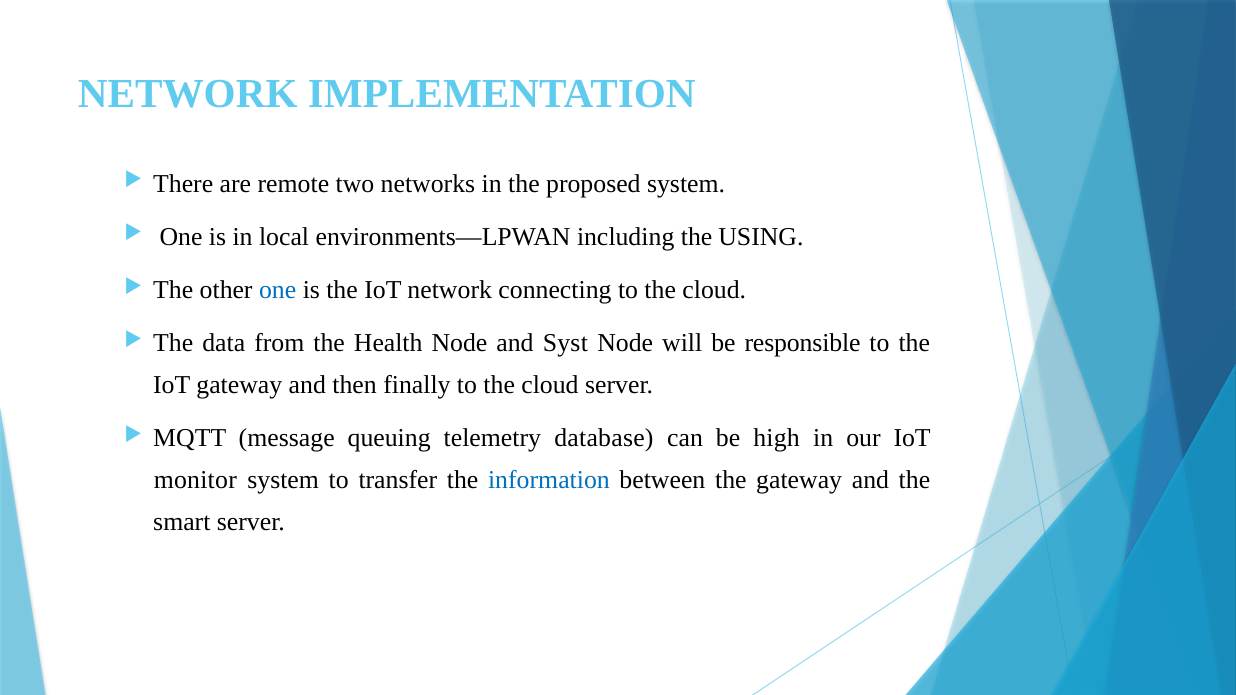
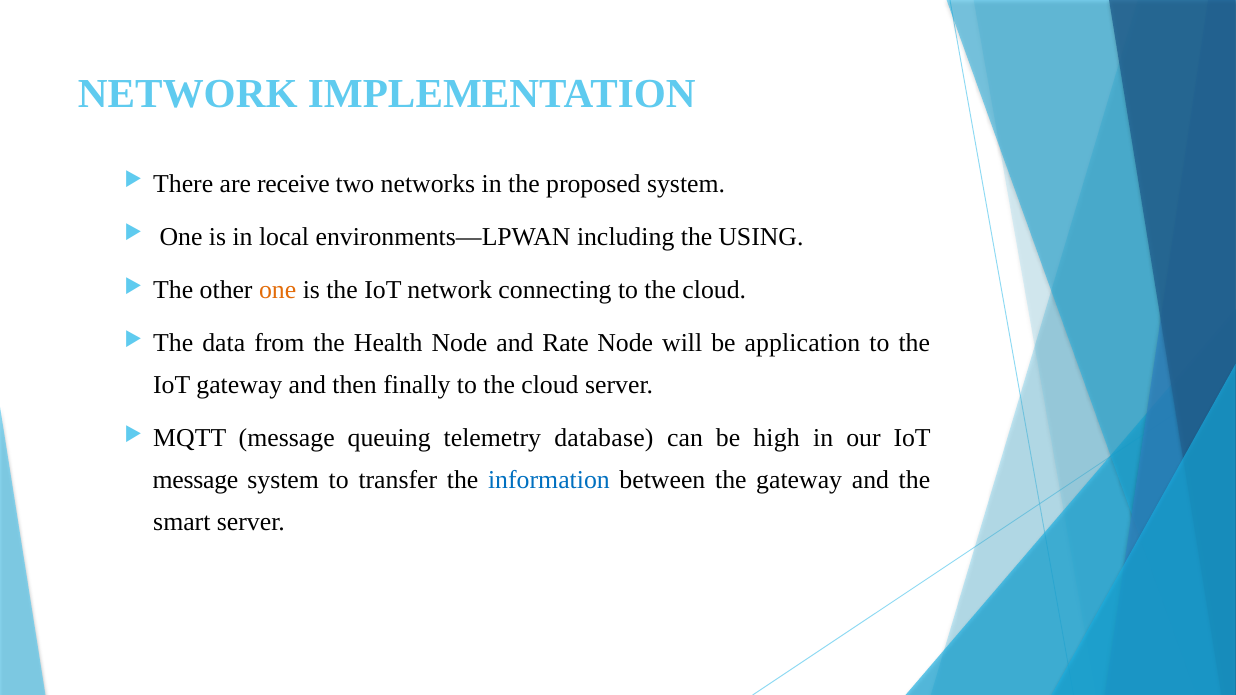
remote: remote -> receive (294, 184)
one colour: blue -> orange (278, 290)
Syst: Syst -> Rate (566, 343)
responsible: responsible -> application (802, 343)
monitor: monitor -> message (196, 480)
